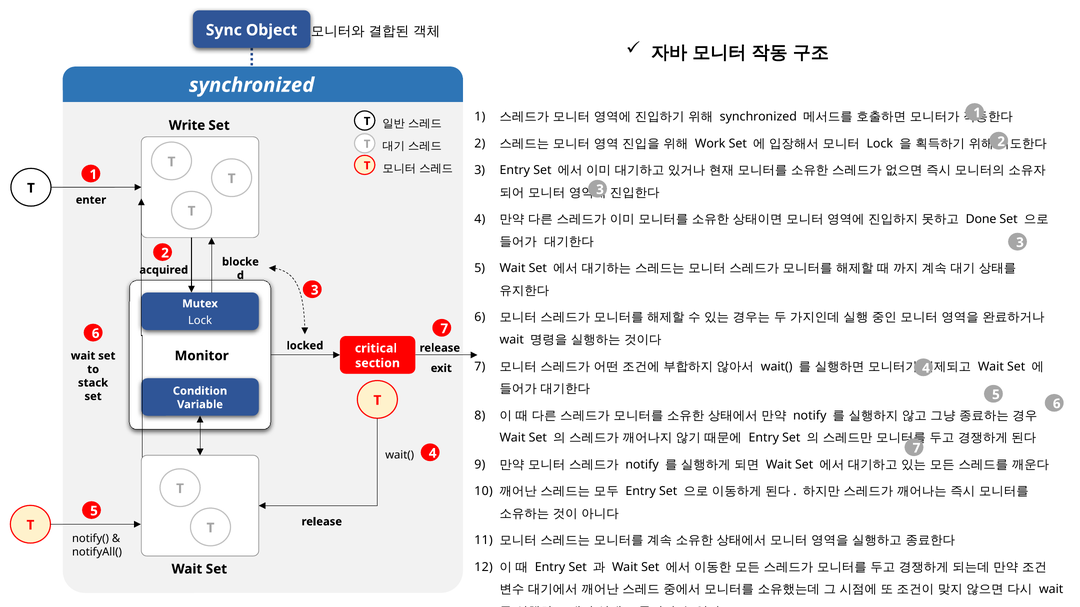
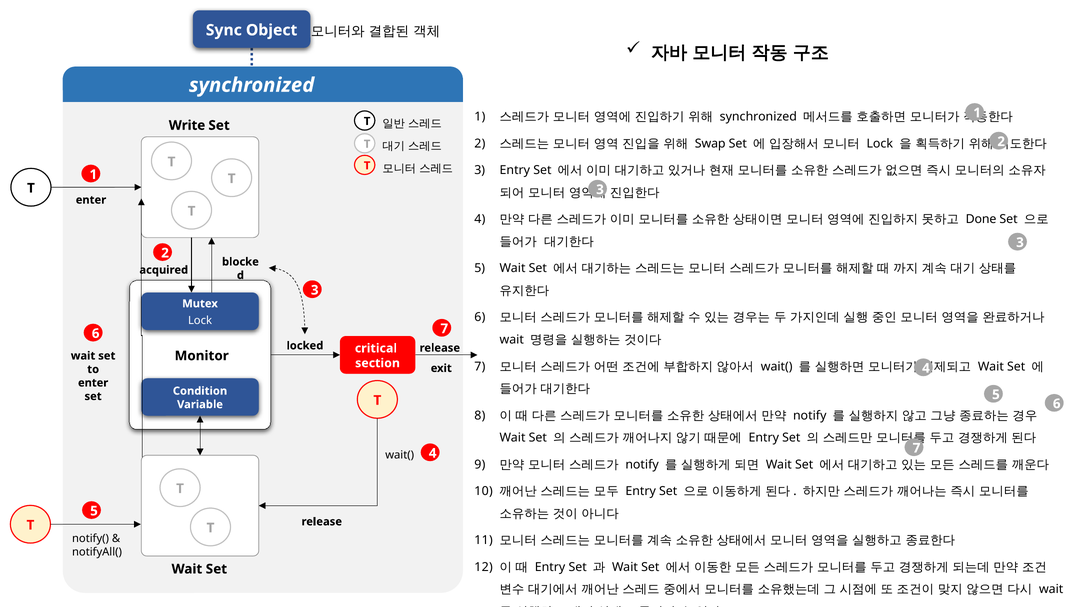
Work: Work -> Swap (710, 144)
stack: stack -> enter (93, 383)
